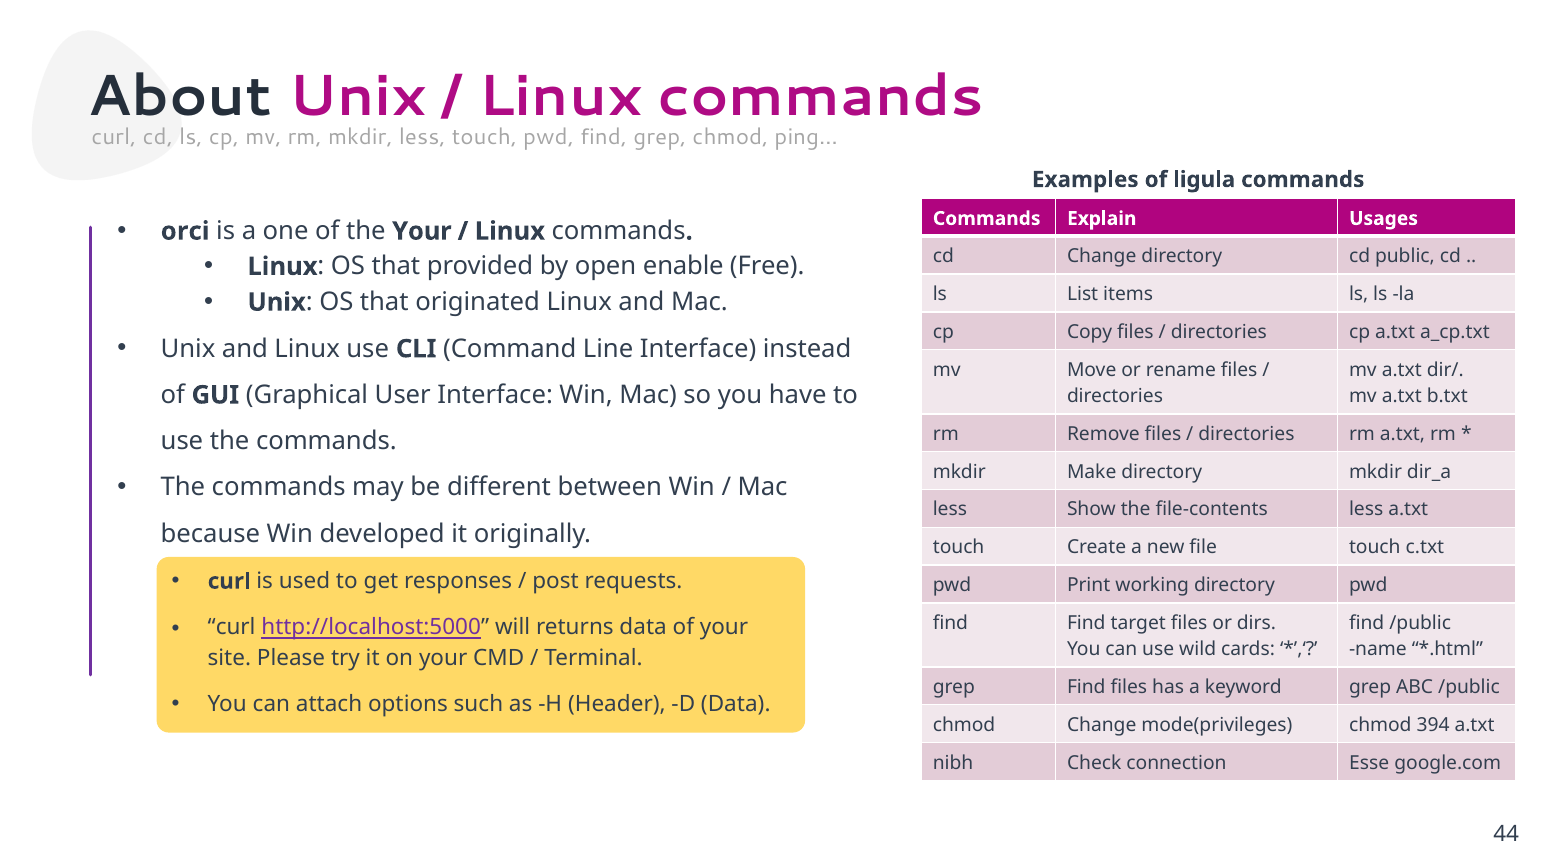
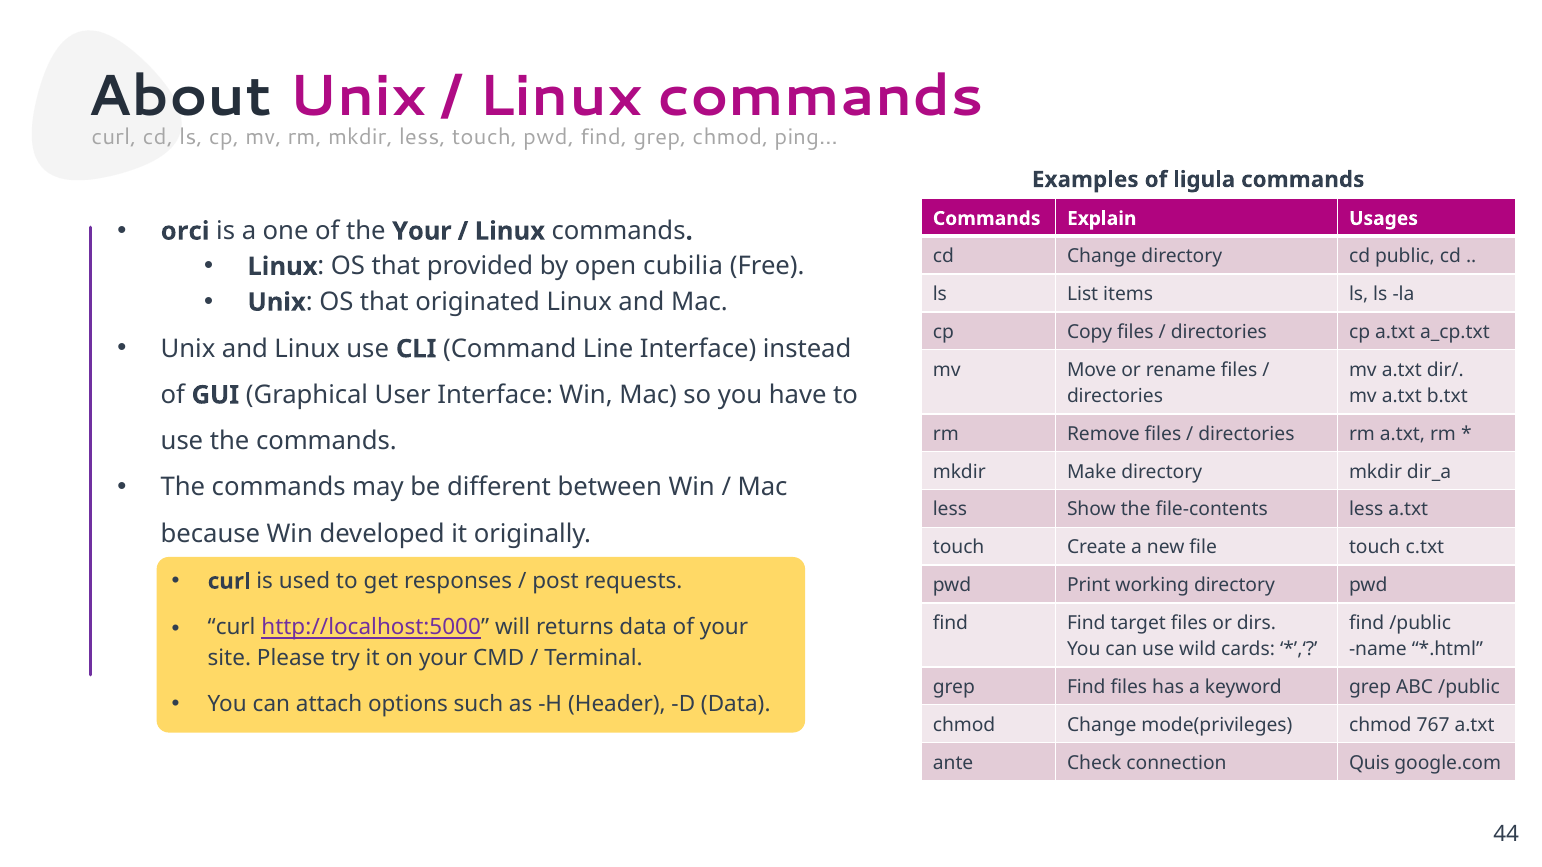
enable: enable -> cubilia (683, 267)
394: 394 -> 767 (1433, 725)
nibh: nibh -> ante (953, 763)
Esse: Esse -> Quis (1369, 763)
